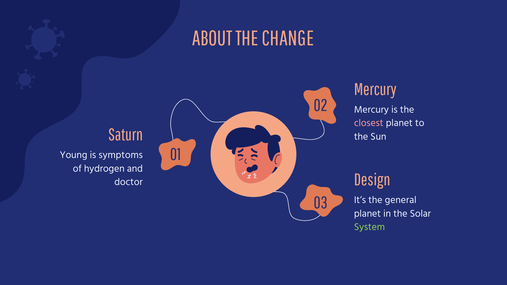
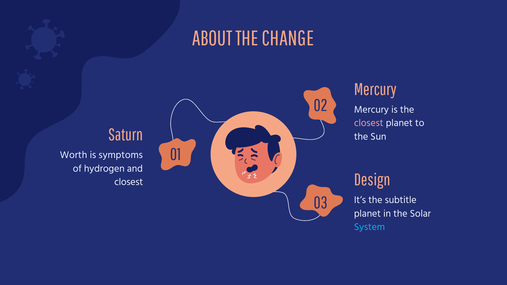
Young: Young -> Worth (74, 155)
doctor: doctor -> closest (129, 182)
general: general -> subtitle (401, 200)
System colour: light green -> light blue (369, 227)
